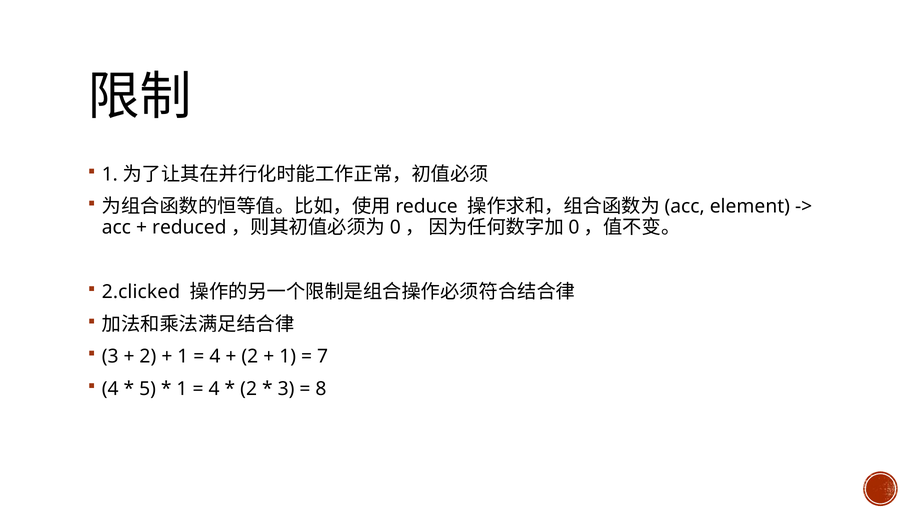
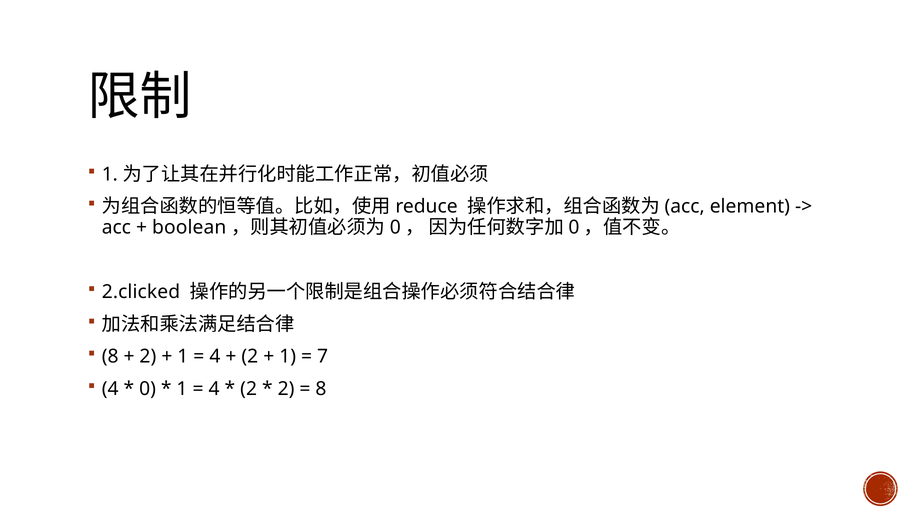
reduced: reduced -> boolean (189, 227)
3: 3 -> 8 (110, 357)
5: 5 -> 0 (148, 389)
3: 3 -> 2 (286, 389)
